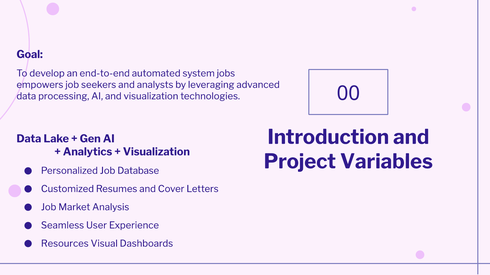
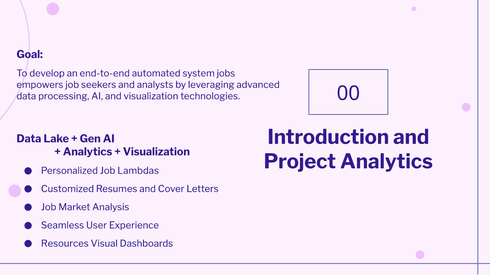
Project Variables: Variables -> Analytics (386, 162)
Database: Database -> Lambdas (138, 171)
